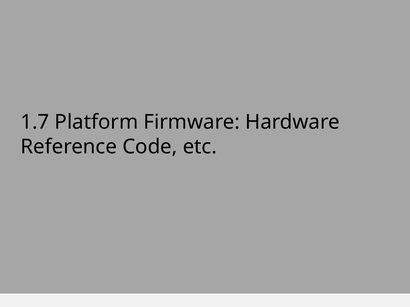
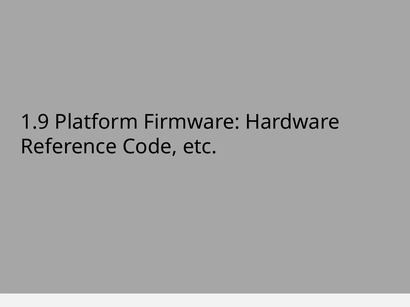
1.7: 1.7 -> 1.9 (35, 122)
